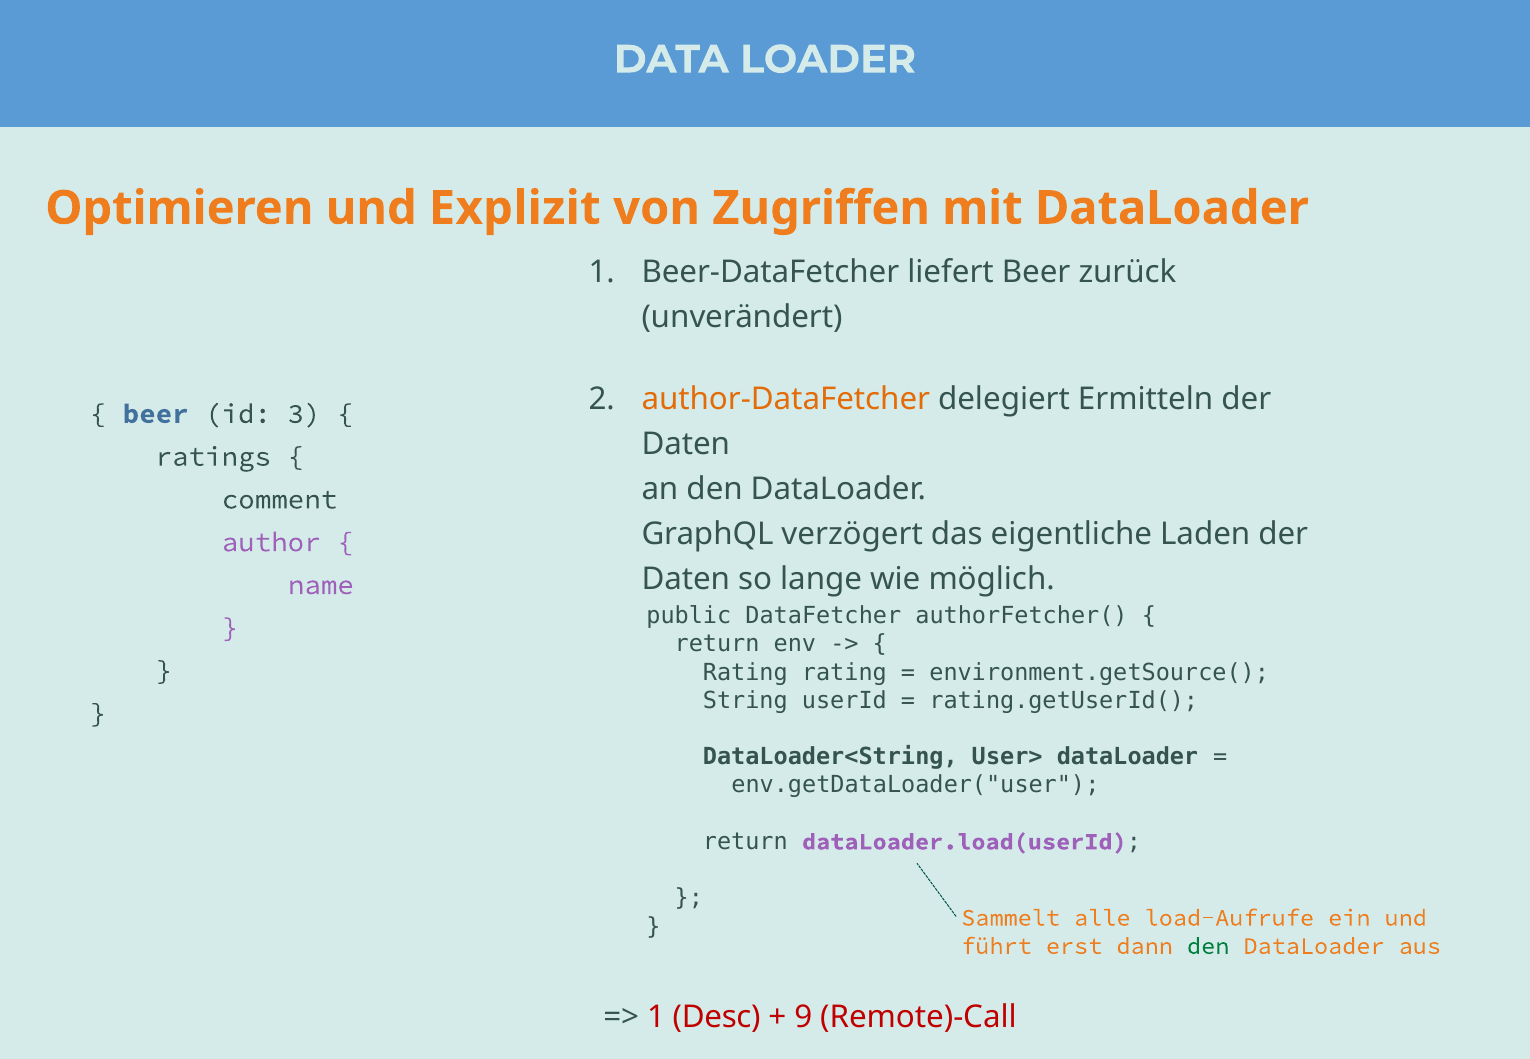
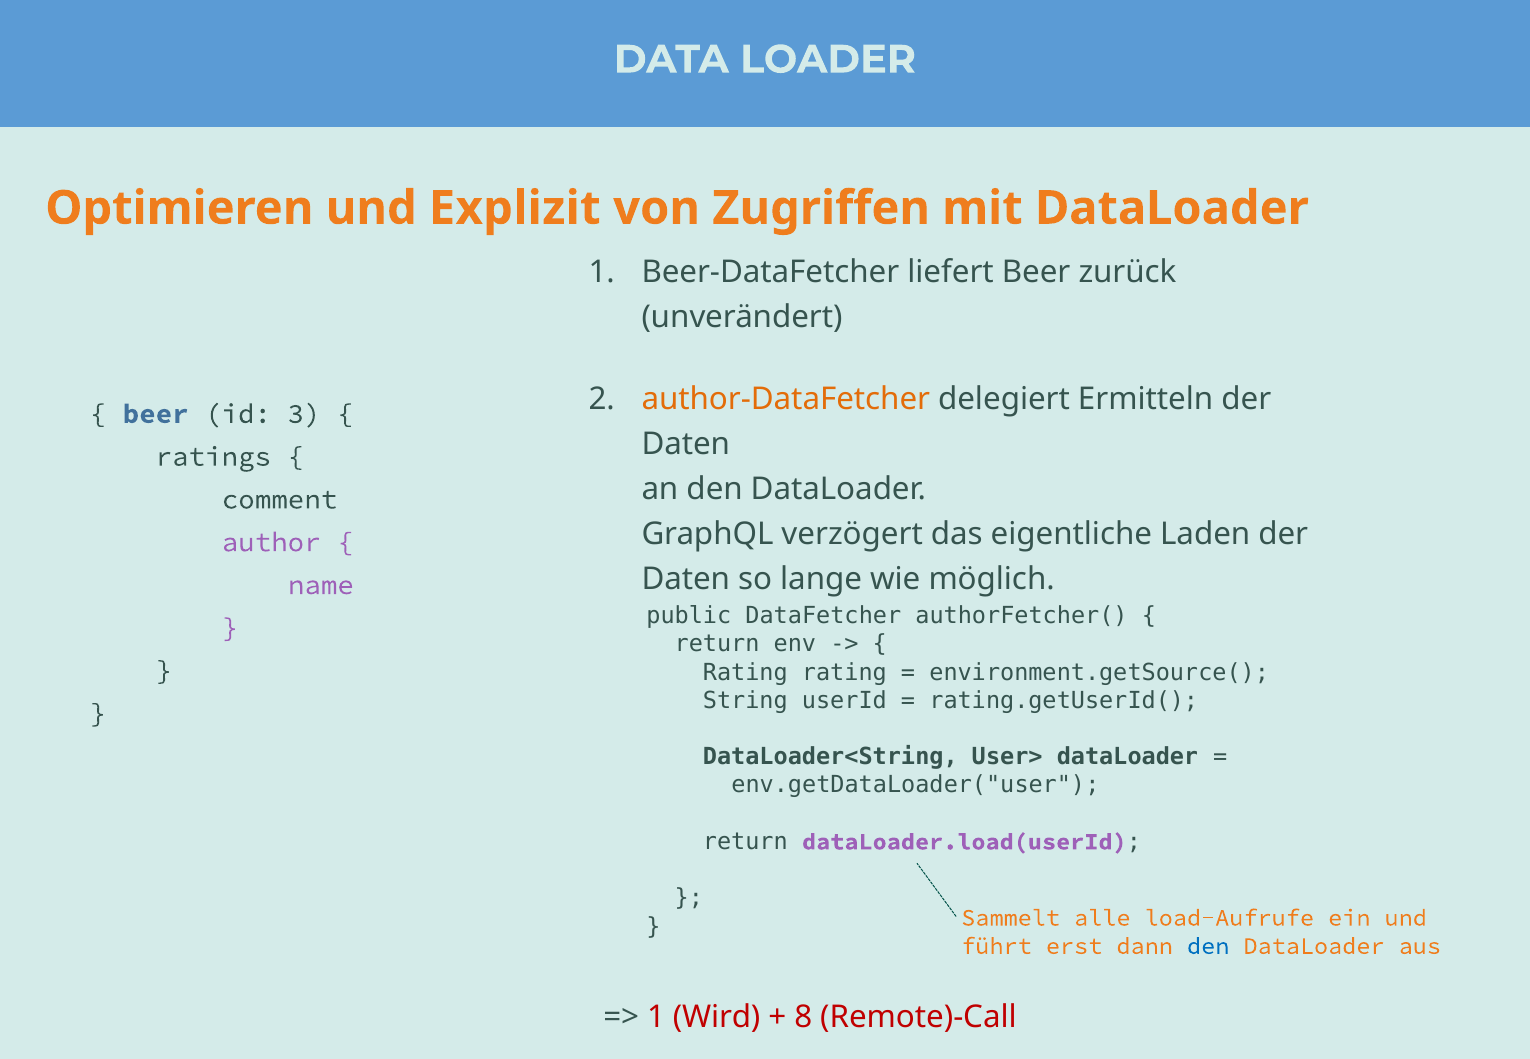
den colour: green -> blue (1208, 946)
Desc: Desc -> Wird (717, 1018)
9: 9 -> 8 (803, 1018)
